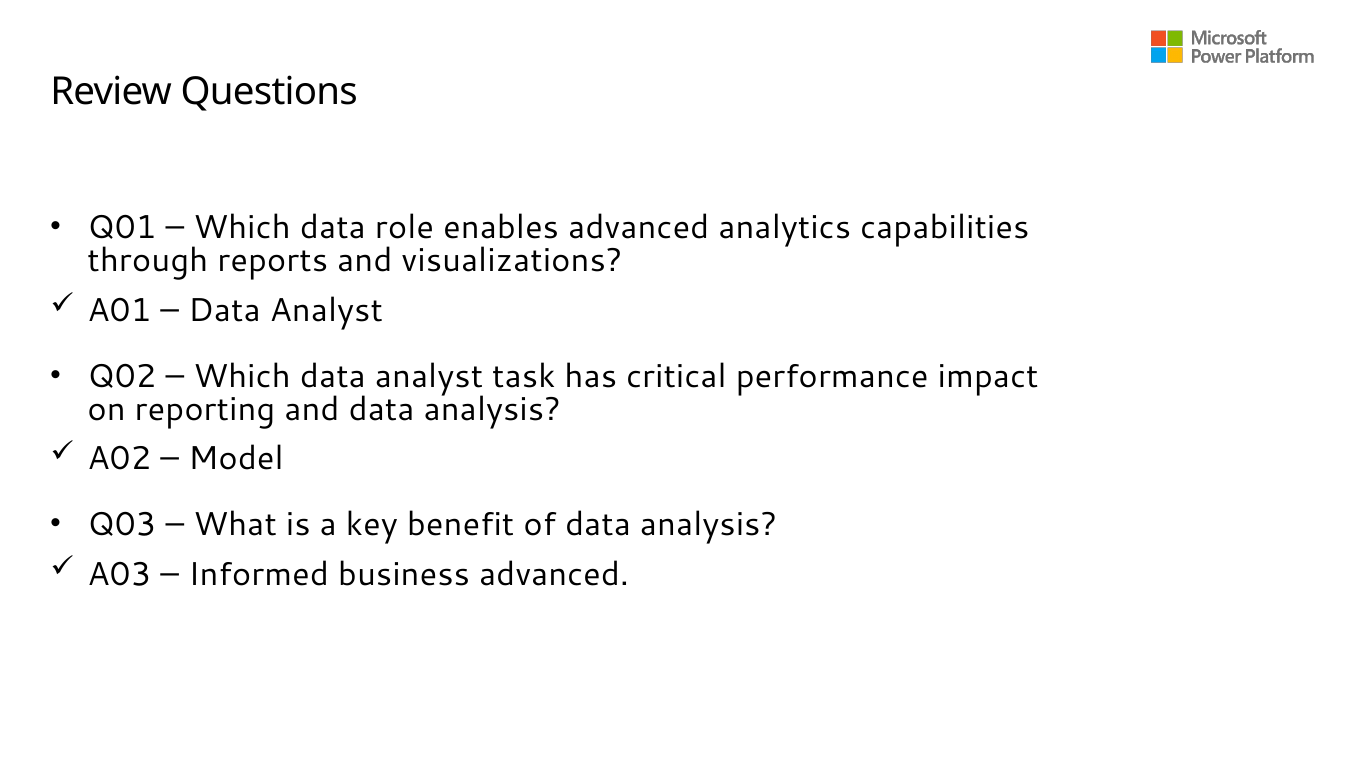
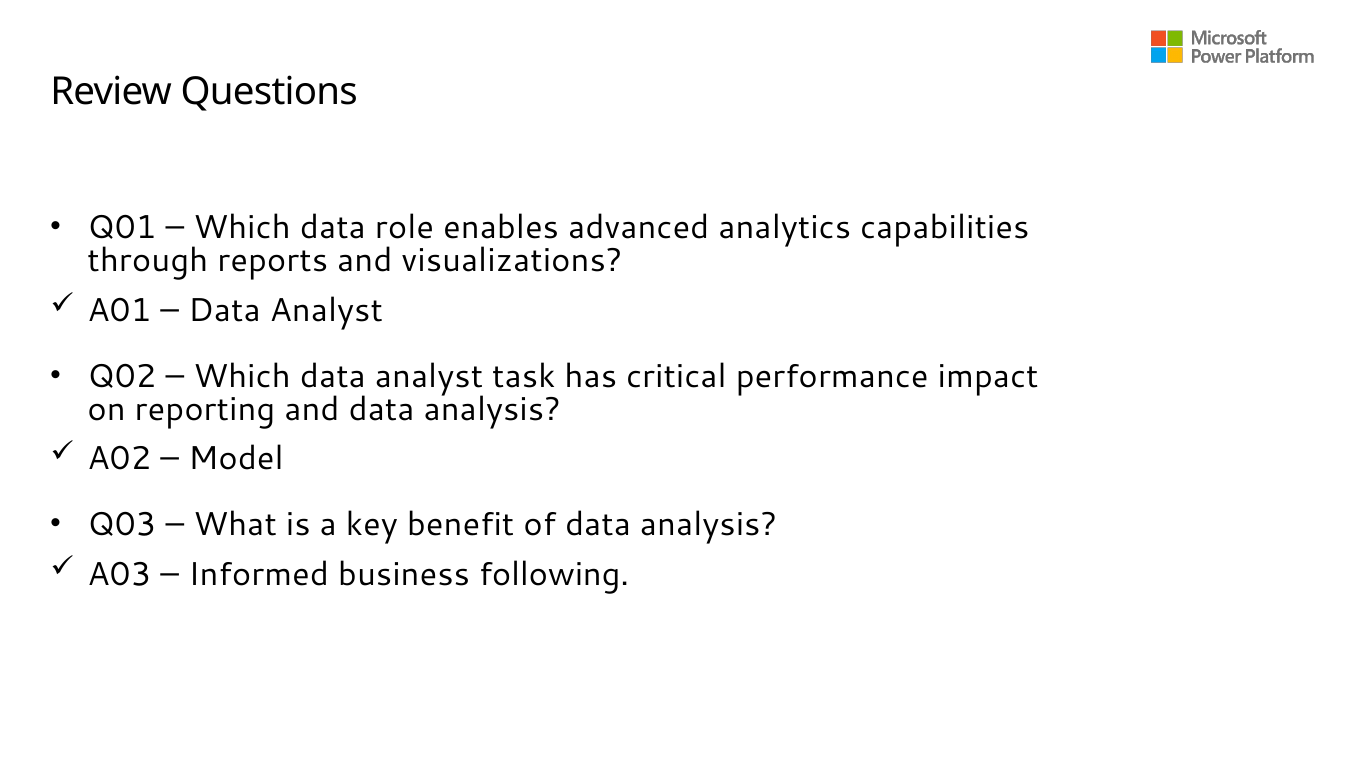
business advanced: advanced -> following (554, 574)
